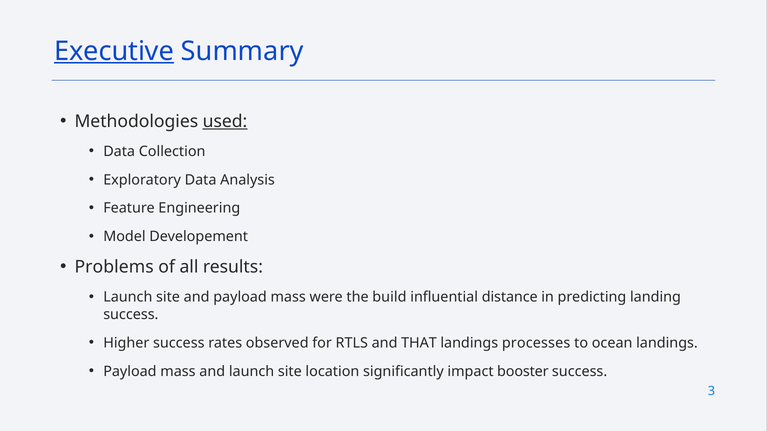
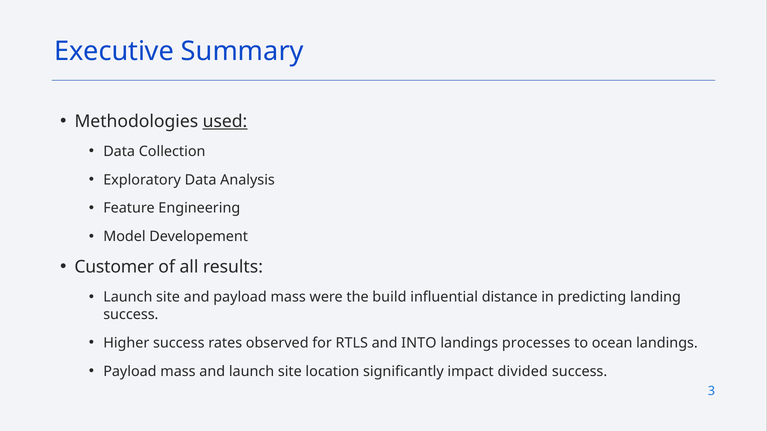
Executive underline: present -> none (114, 51)
Problems: Problems -> Customer (114, 267)
THAT: THAT -> INTO (419, 343)
booster: booster -> divided (523, 372)
